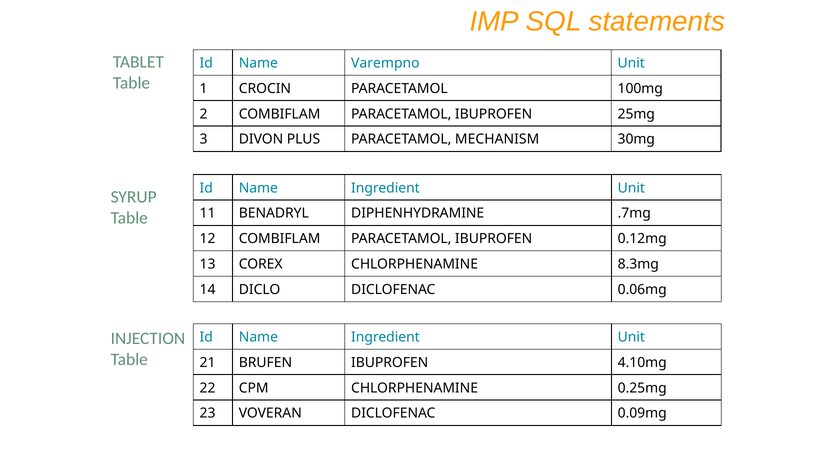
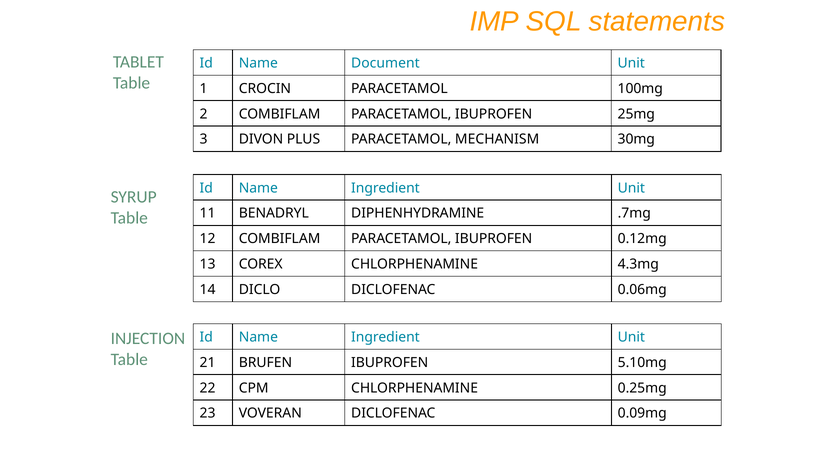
Varempno: Varempno -> Document (385, 63)
8.3mg: 8.3mg -> 4.3mg (638, 264)
4.10mg: 4.10mg -> 5.10mg (642, 363)
